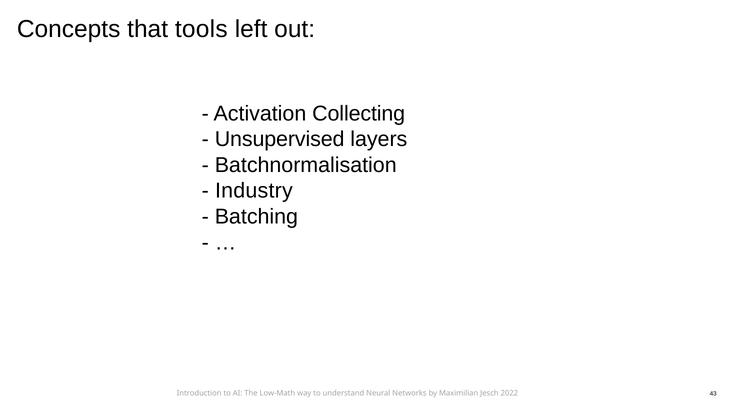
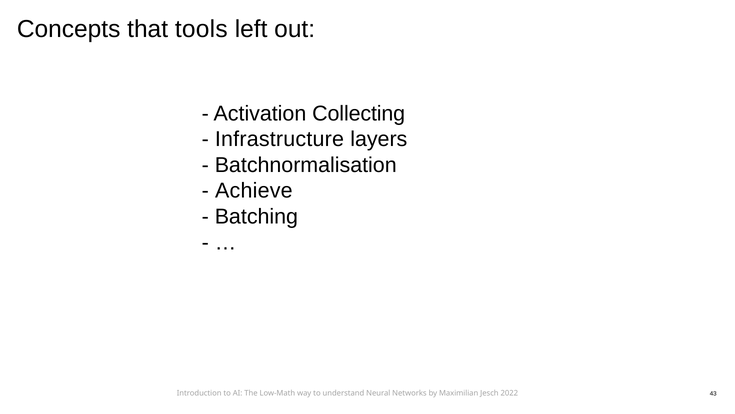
Unsupervised: Unsupervised -> Infrastructure (279, 139)
Industry: Industry -> Achieve (254, 191)
